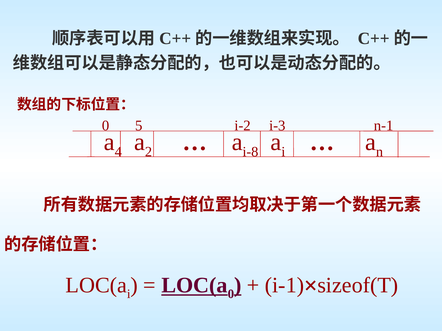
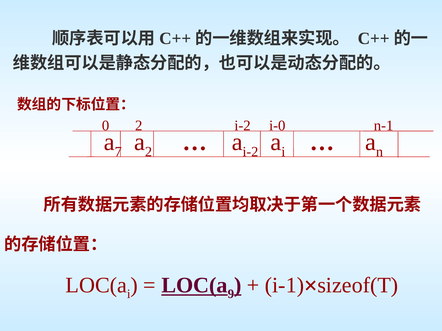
0 5: 5 -> 2 (139, 126)
i-3: i-3 -> i-0 (277, 126)
4: 4 -> 7 (118, 152)
i-8: i-8 -> i-2 (250, 152)
0: 0 -> 9 (231, 294)
